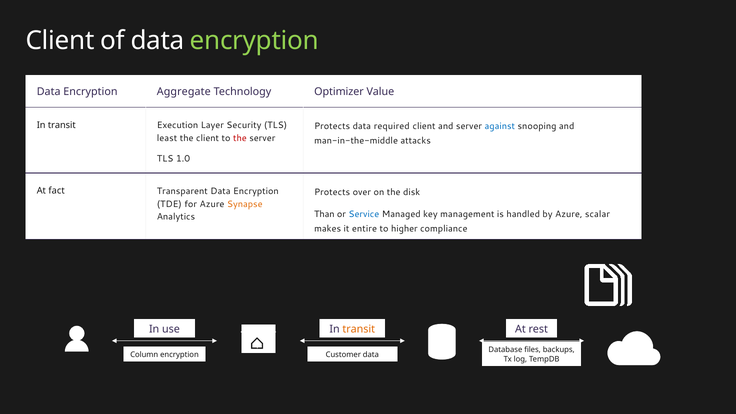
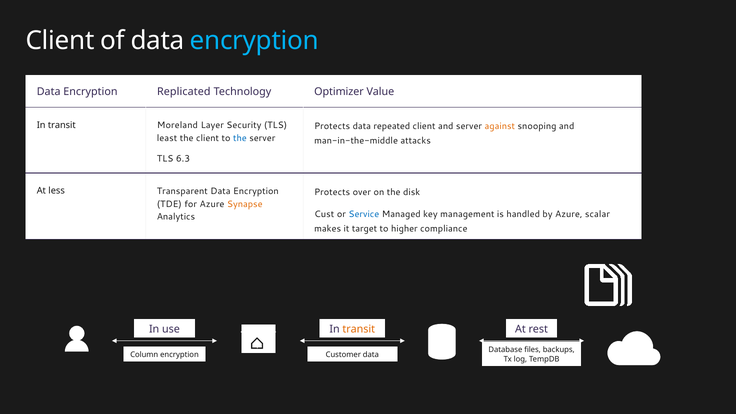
encryption colour: light green -> light blue (254, 41)
Aggregate: Aggregate -> Replicated (184, 92)
Execution: Execution -> Moreland (177, 125)
required: required -> repeated (392, 126)
against colour: blue -> orange (500, 126)
the colour: red -> blue (240, 138)
1.0: 1.0 -> 6.3 (183, 159)
fact: fact -> less (57, 191)
Than: Than -> Cust (324, 214)
entire: entire -> target (365, 228)
